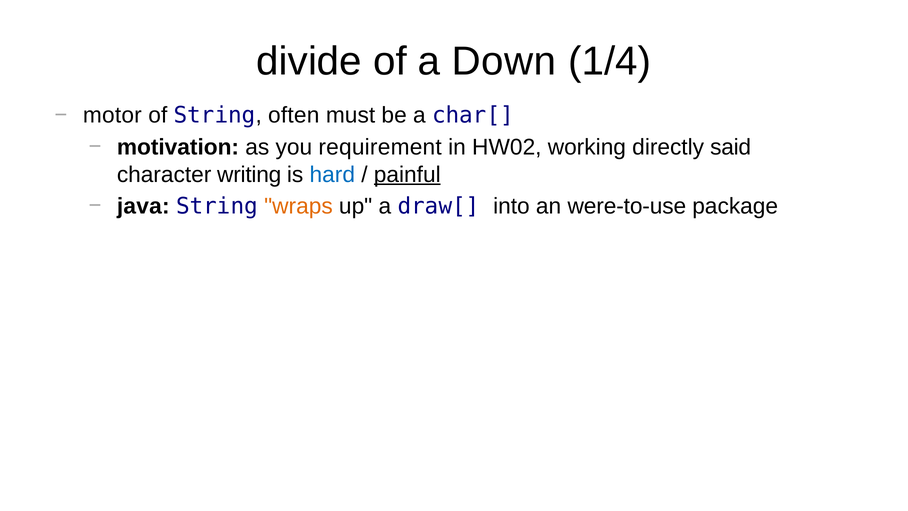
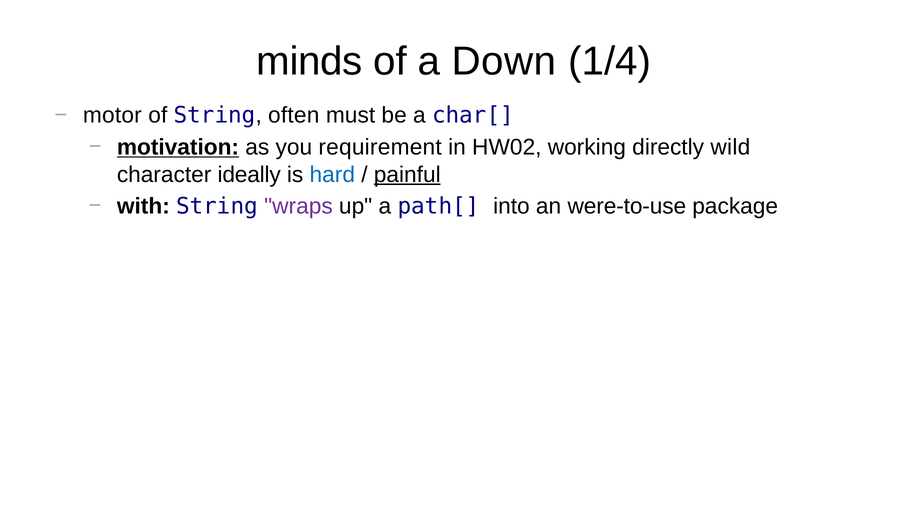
divide: divide -> minds (309, 61)
motivation underline: none -> present (178, 147)
said: said -> wild (730, 147)
writing: writing -> ideally (249, 174)
java: java -> with (143, 206)
wraps colour: orange -> purple (298, 206)
draw[: draw[ -> path[ (439, 206)
